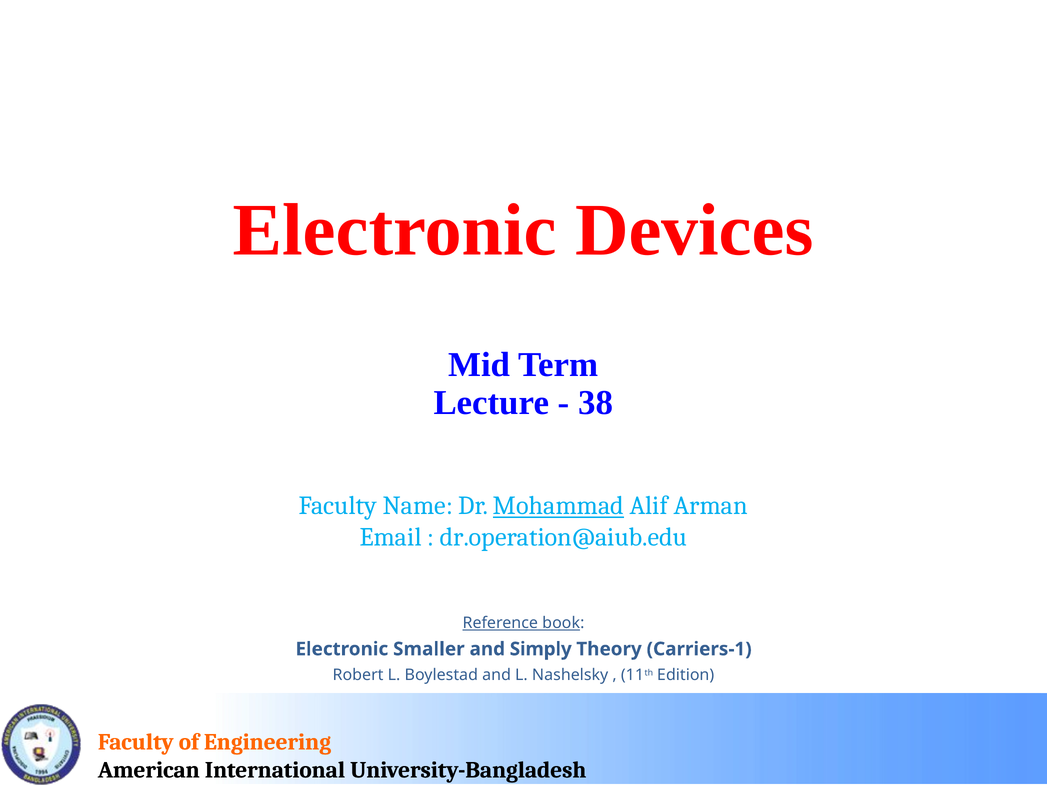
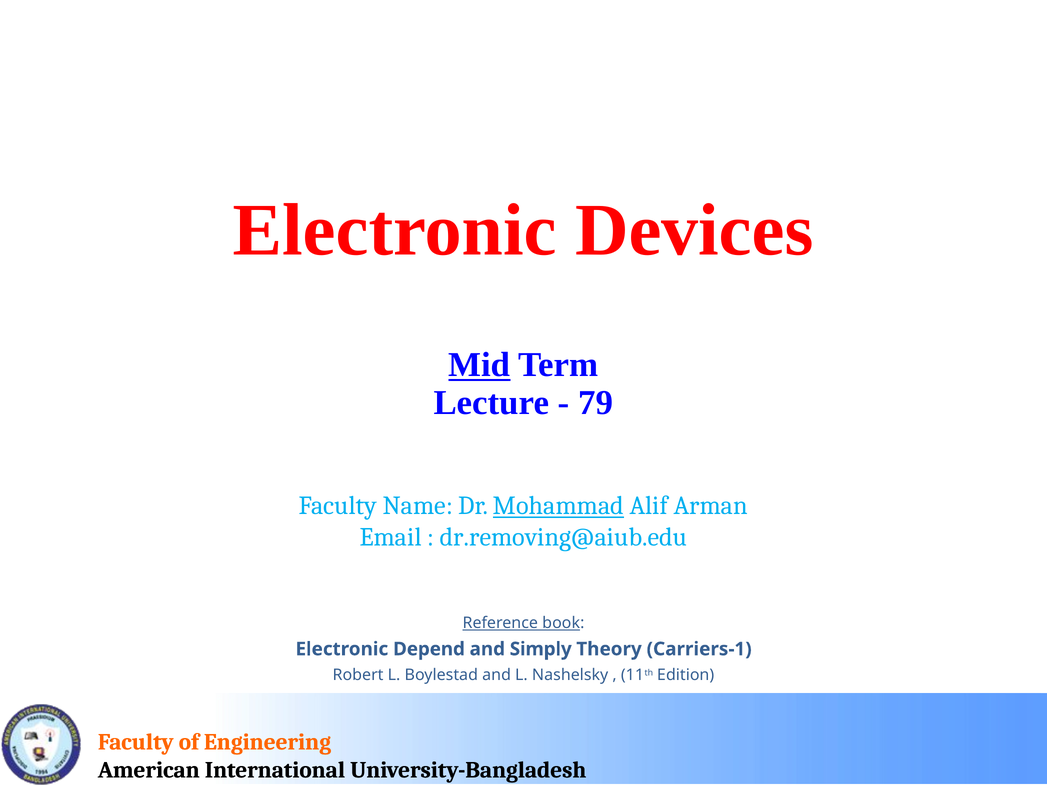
Mid underline: none -> present (479, 365)
38: 38 -> 79 (596, 403)
dr.operation@aiub.edu: dr.operation@aiub.edu -> dr.removing@aiub.edu (563, 537)
Smaller: Smaller -> Depend (429, 649)
